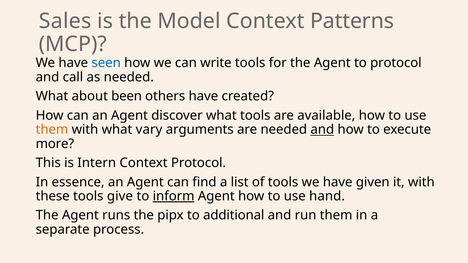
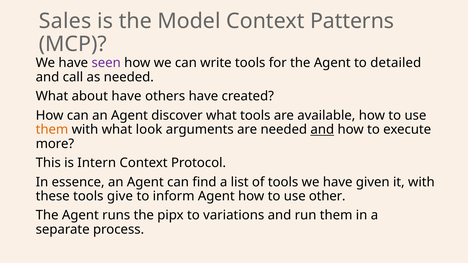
seen colour: blue -> purple (106, 63)
to protocol: protocol -> detailed (396, 63)
about been: been -> have (126, 96)
vary: vary -> look (149, 130)
inform underline: present -> none (174, 196)
hand: hand -> other (327, 196)
additional: additional -> variations (234, 216)
